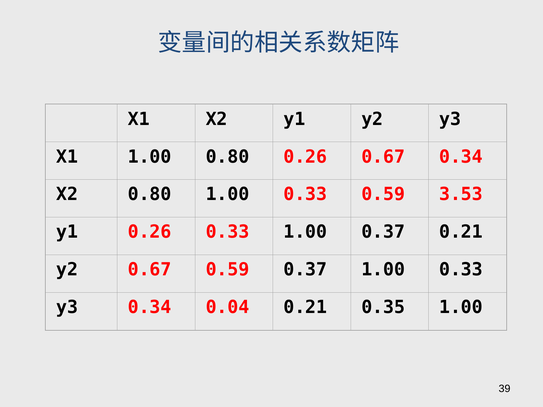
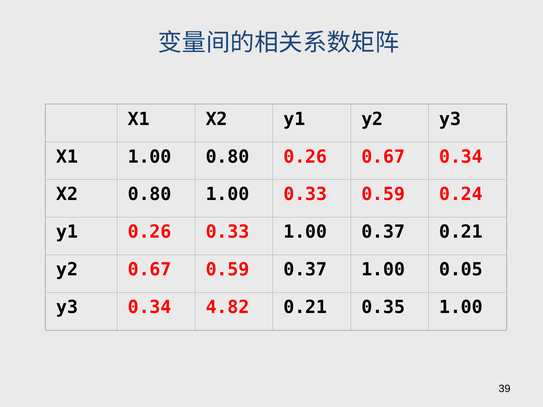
3.53: 3.53 -> 0.24 (461, 194)
0.37 1.00 0.33: 0.33 -> 0.05 (461, 270)
0.04: 0.04 -> 4.82 (228, 307)
